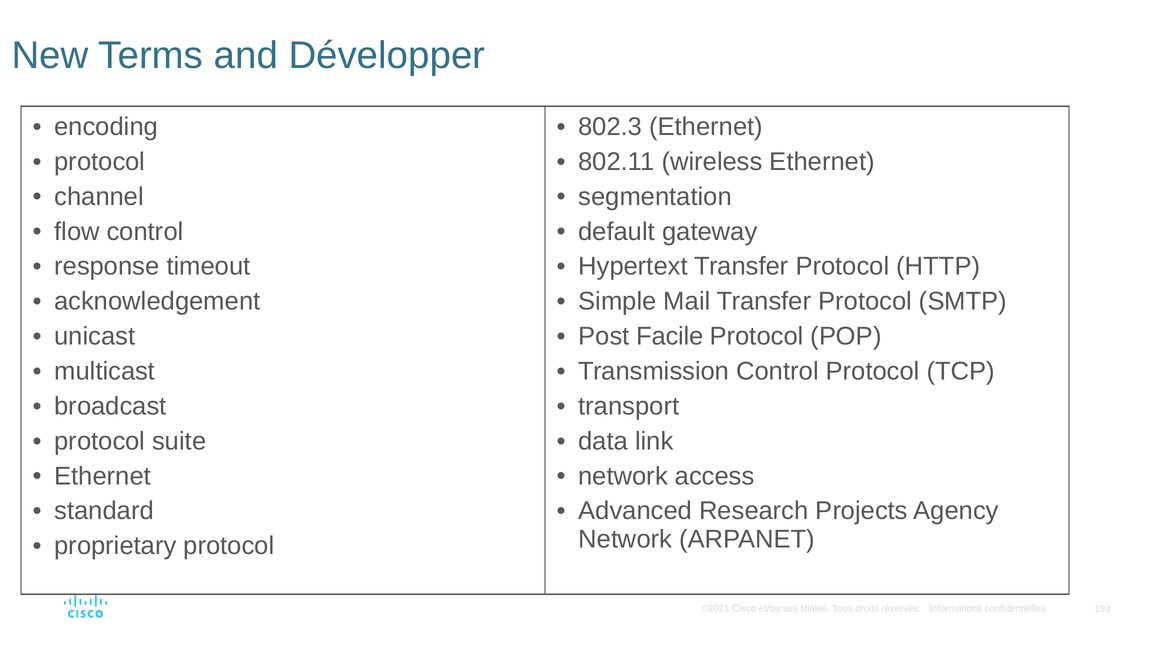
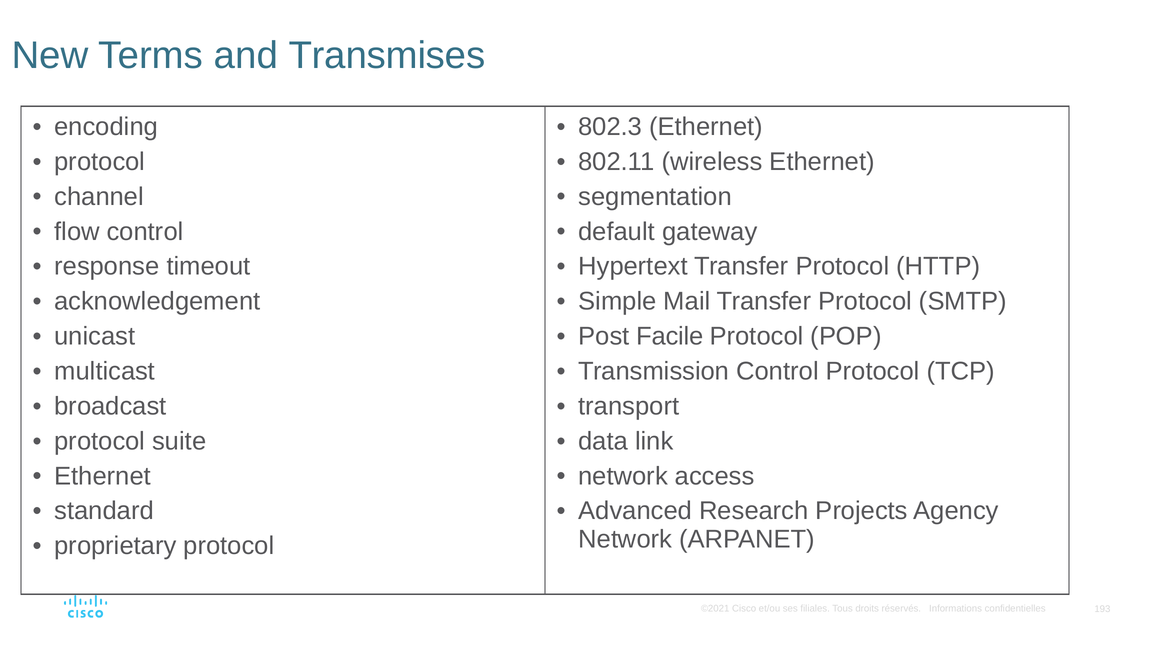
Développer: Développer -> Transmises (387, 56)
